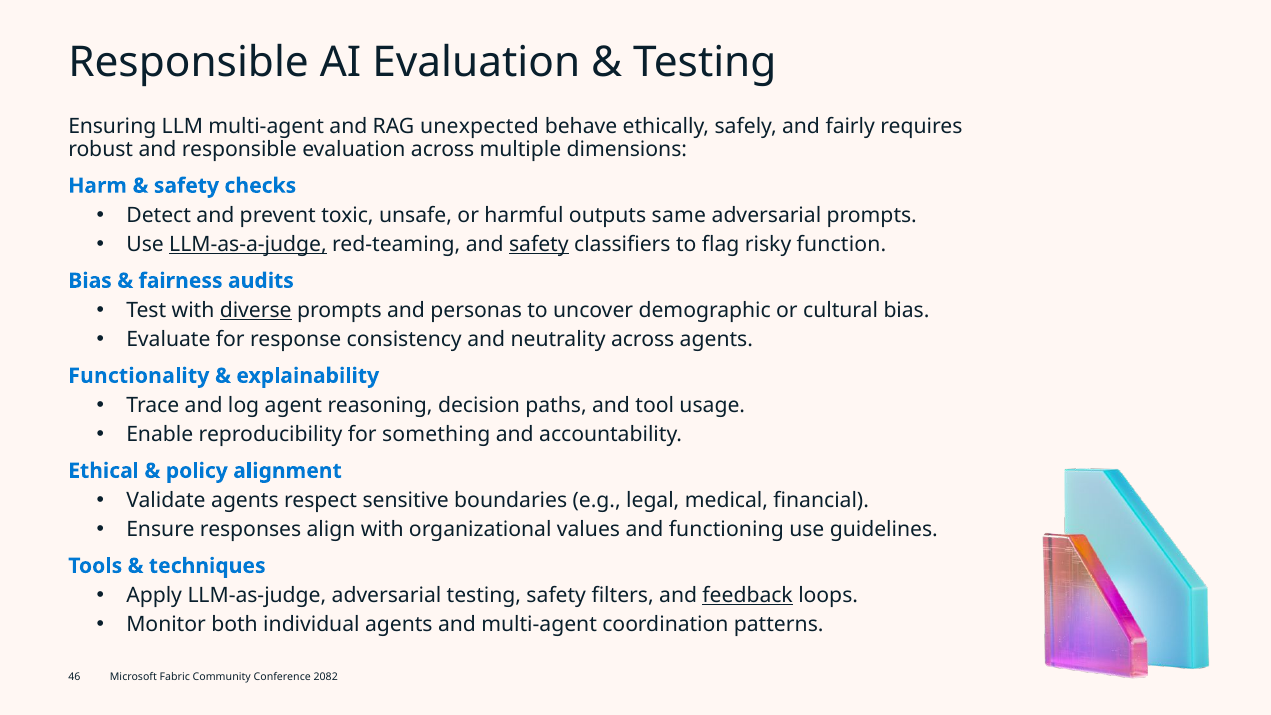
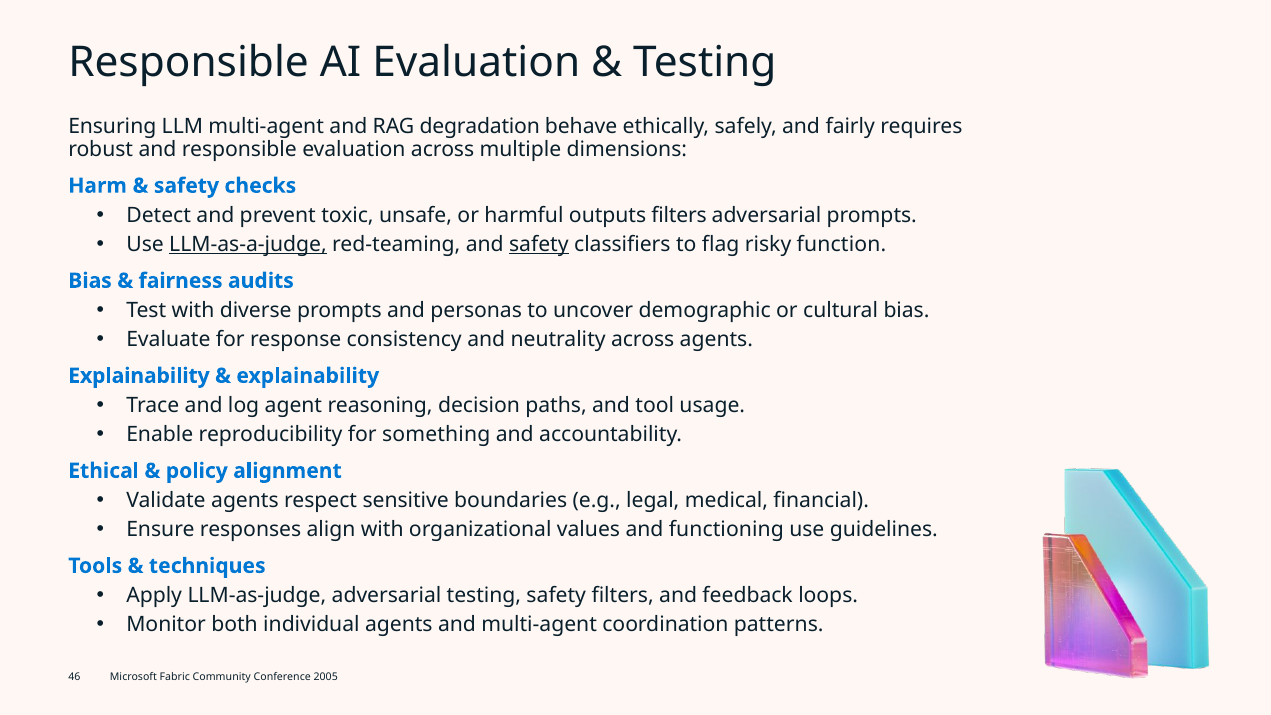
unexpected: unexpected -> degradation (480, 127)
outputs same: same -> filters (679, 215)
diverse underline: present -> none (256, 310)
Functionality: Functionality -> Explainability (139, 376)
feedback underline: present -> none (748, 595)
2082: 2082 -> 2005 (326, 677)
